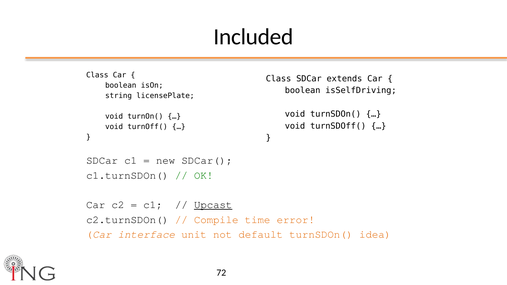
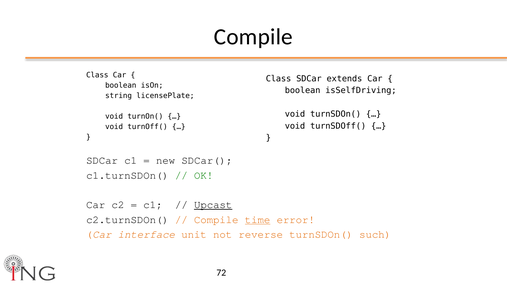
Included: Included -> Compile (253, 37)
time underline: none -> present (258, 220)
default: default -> reverse (261, 235)
idea: idea -> such (375, 235)
